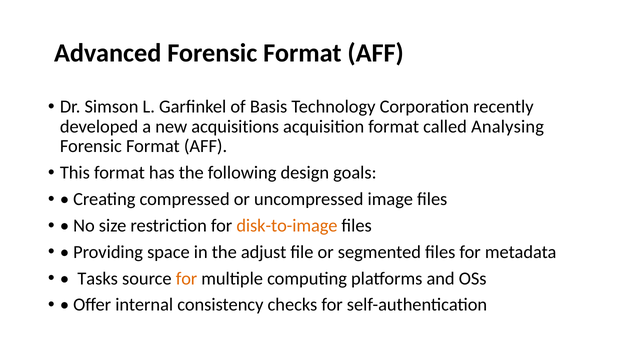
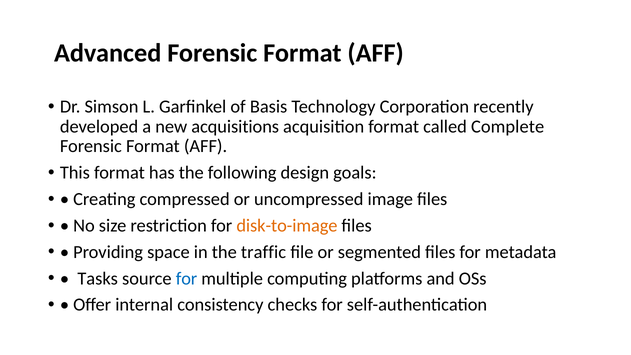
Analysing: Analysing -> Complete (508, 126)
adjust: adjust -> traffic (264, 252)
for colour: orange -> blue (187, 278)
